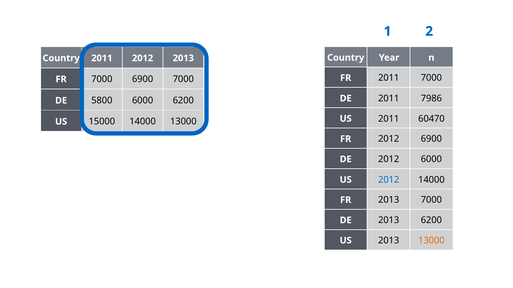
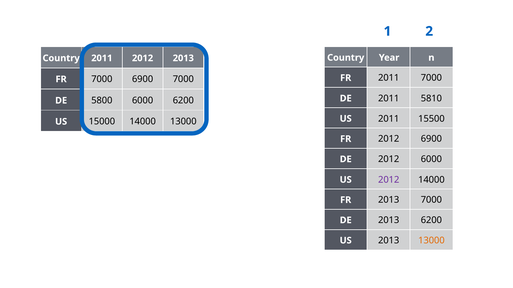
7986: 7986 -> 5810 (431, 99)
60470: 60470 -> 15500 (431, 119)
2012 colour: blue -> purple (389, 180)
